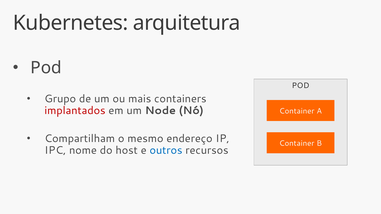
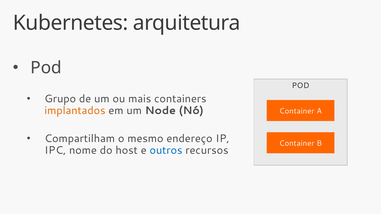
implantados colour: red -> orange (75, 111)
